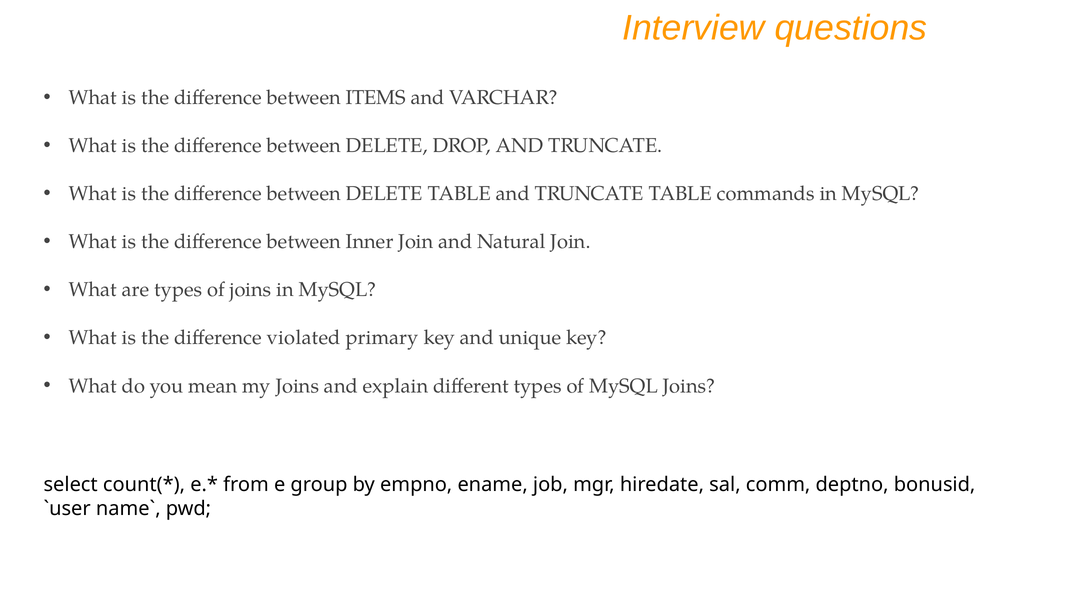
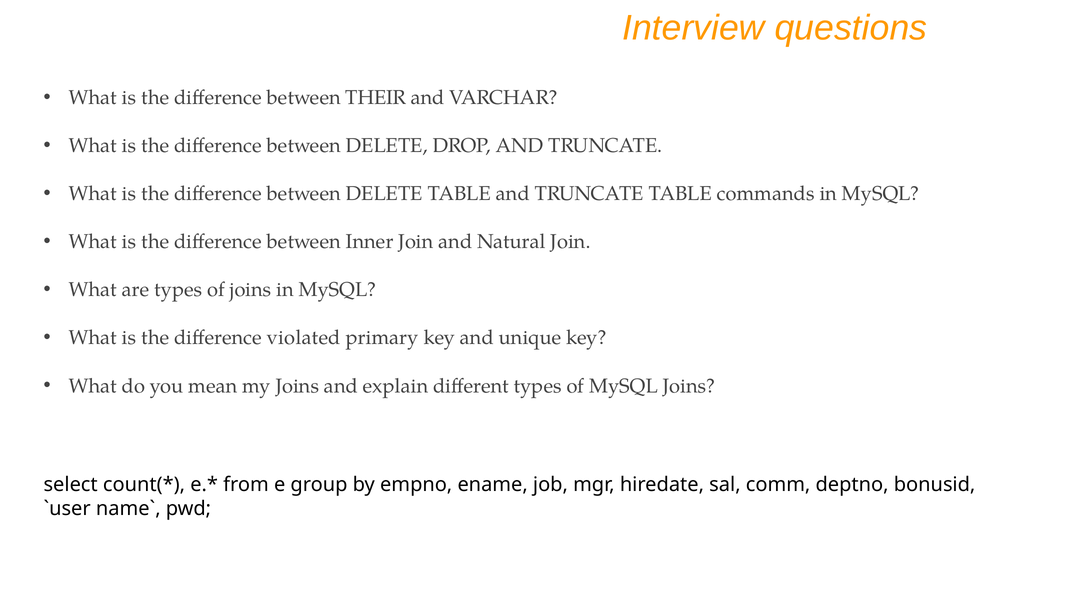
ITEMS: ITEMS -> THEIR (376, 98)
